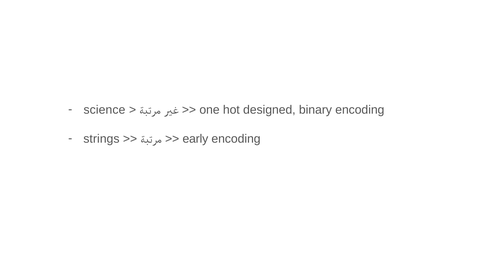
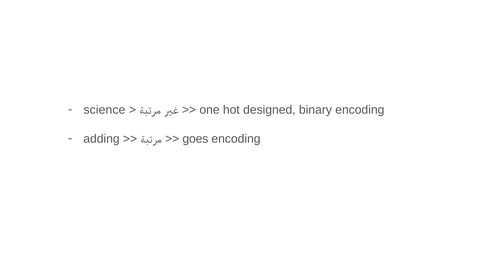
strings: strings -> adding (101, 139)
early: early -> goes (195, 139)
